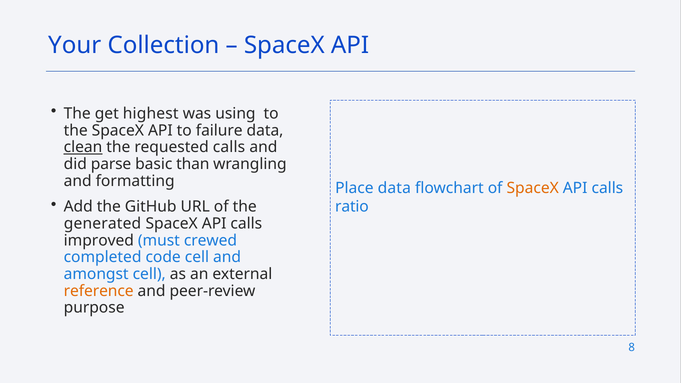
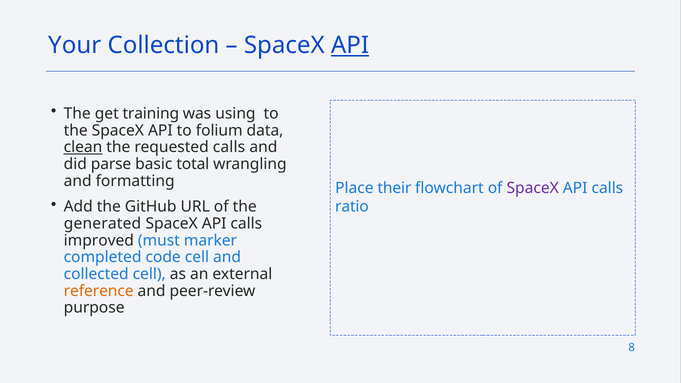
API underline: none -> present (350, 45)
highest: highest -> training (151, 114)
failure: failure -> folium (219, 130)
than: than -> total (193, 164)
Place data: data -> their (394, 188)
SpaceX colour: orange -> purple (533, 188)
crewed: crewed -> marker (210, 240)
amongst: amongst -> collected (96, 274)
